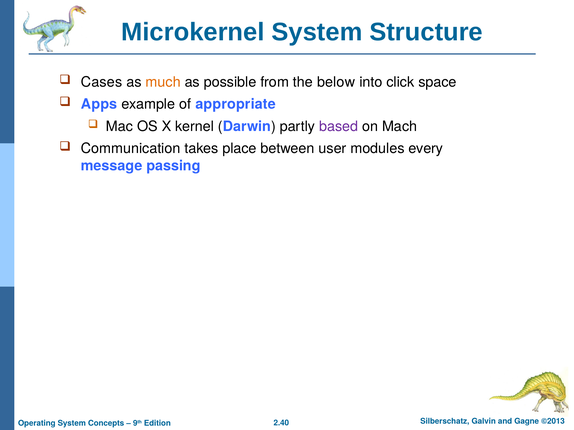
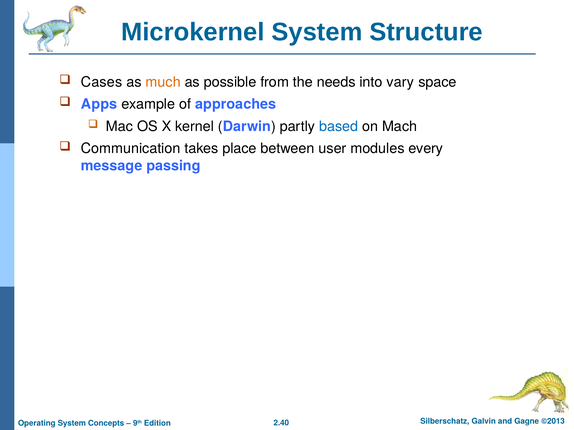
below: below -> needs (336, 82)
click: click -> vary (400, 82)
appropriate: appropriate -> approaches (236, 104)
based colour: purple -> blue (339, 127)
